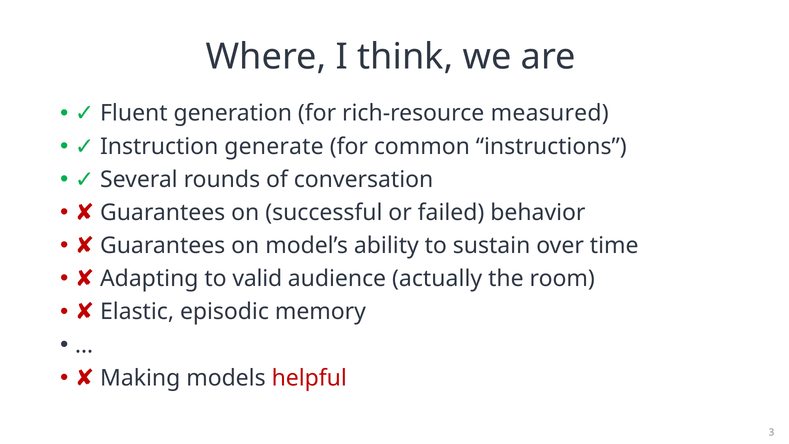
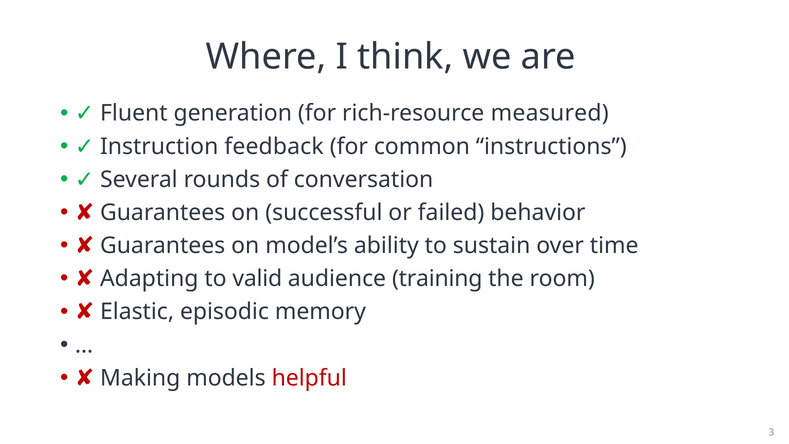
generate: generate -> feedback (274, 146)
actually: actually -> training (437, 279)
